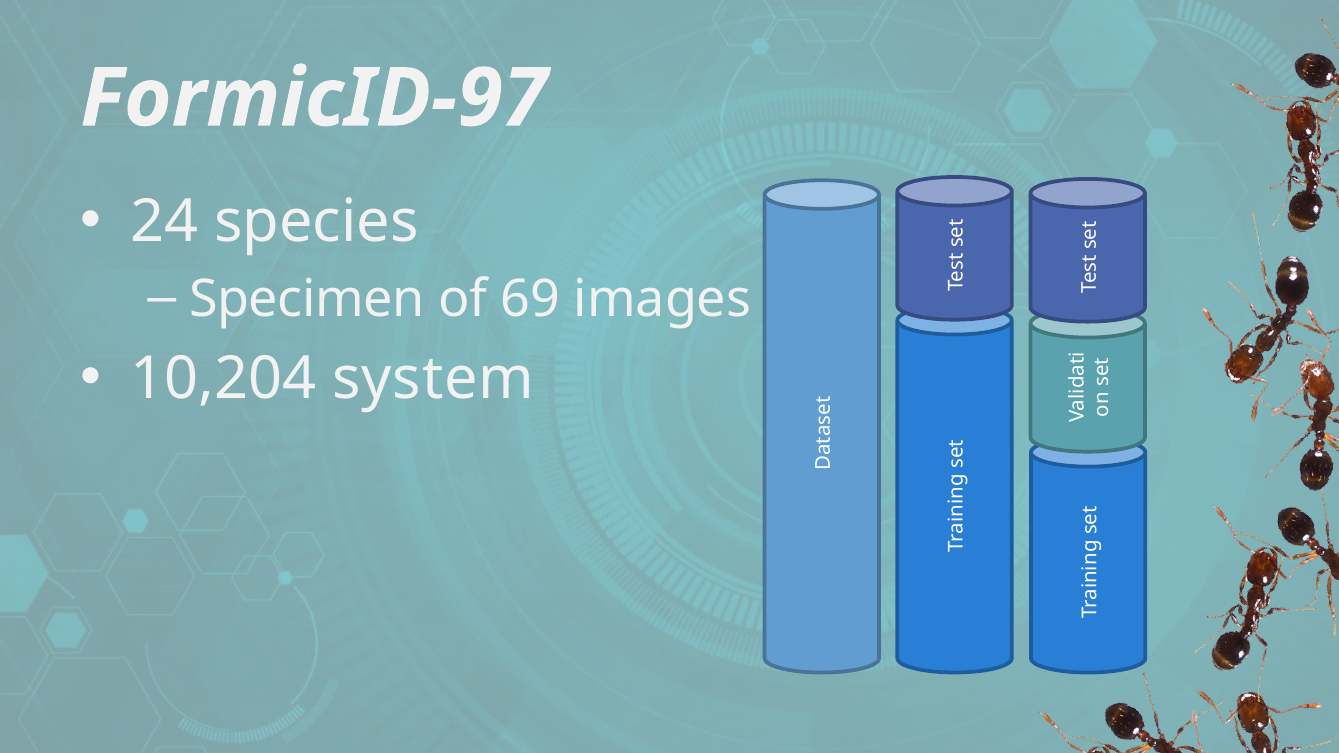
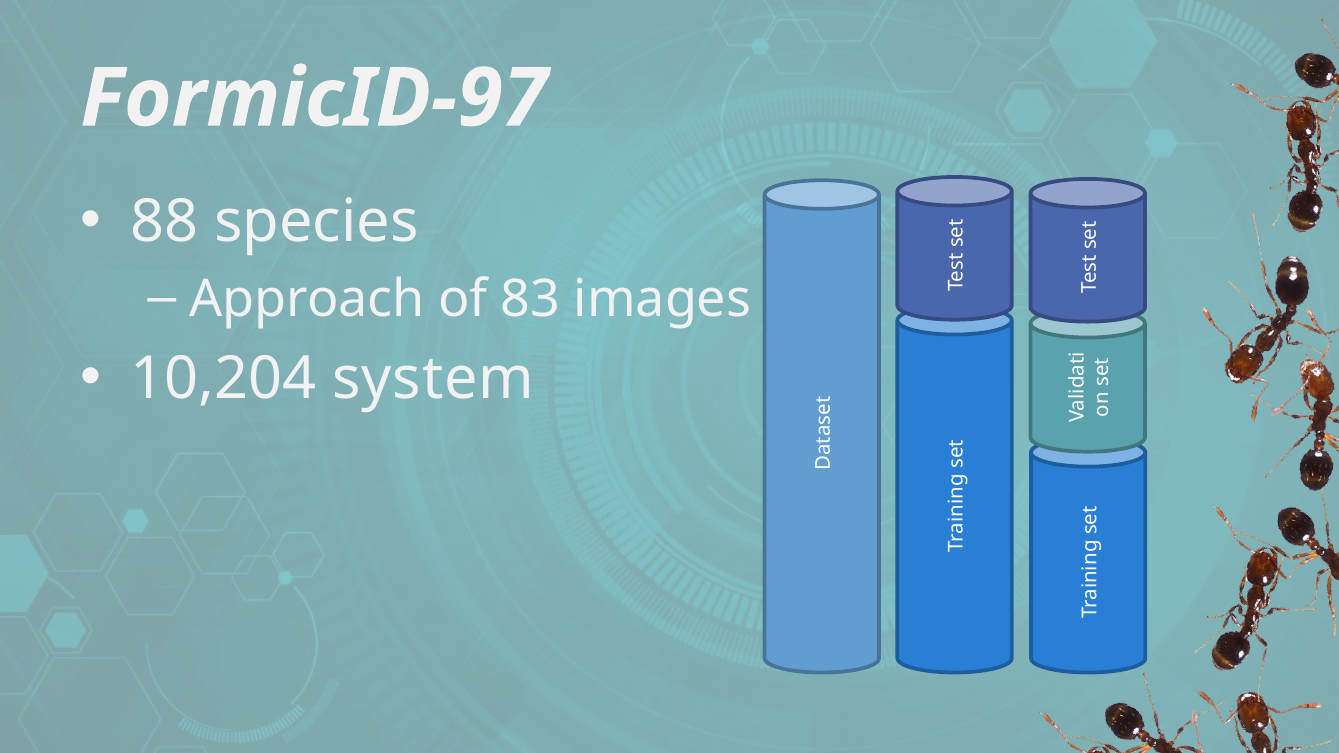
24: 24 -> 88 (165, 222)
Specimen: Specimen -> Approach (307, 299)
69: 69 -> 83 (531, 299)
